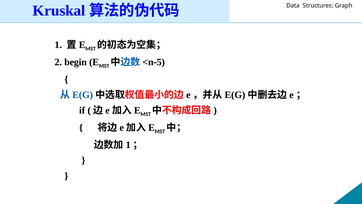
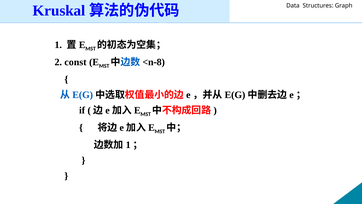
begin: begin -> const (75, 62)
5: 5 -> 8 (161, 62)
